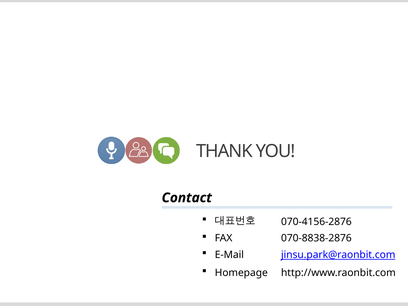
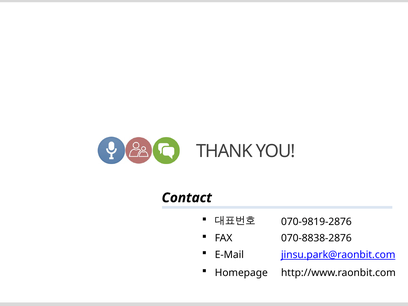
070-4156-2876: 070-4156-2876 -> 070-9819-2876 (316, 222)
